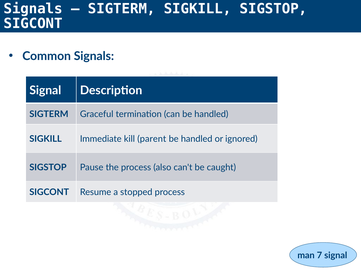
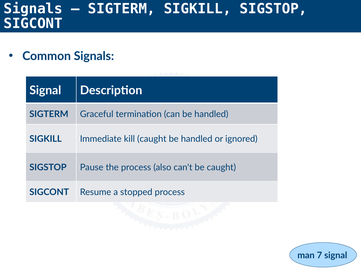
kill parent: parent -> caught (152, 139)
